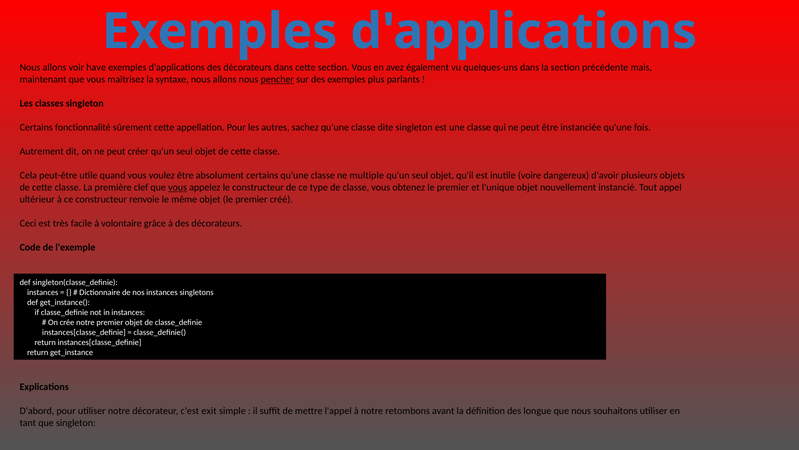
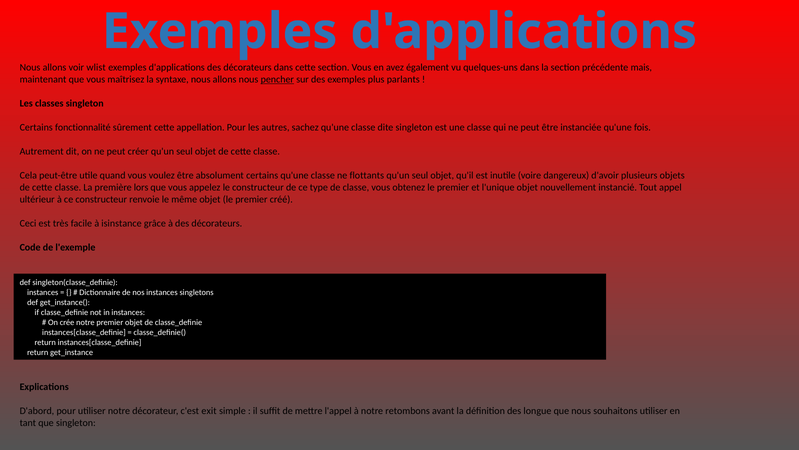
have: have -> wlist (96, 67)
multiple: multiple -> flottants (367, 175)
clef: clef -> lors (141, 187)
vous underline: present -> none (178, 187)
volontaire: volontaire -> isinstance (122, 223)
